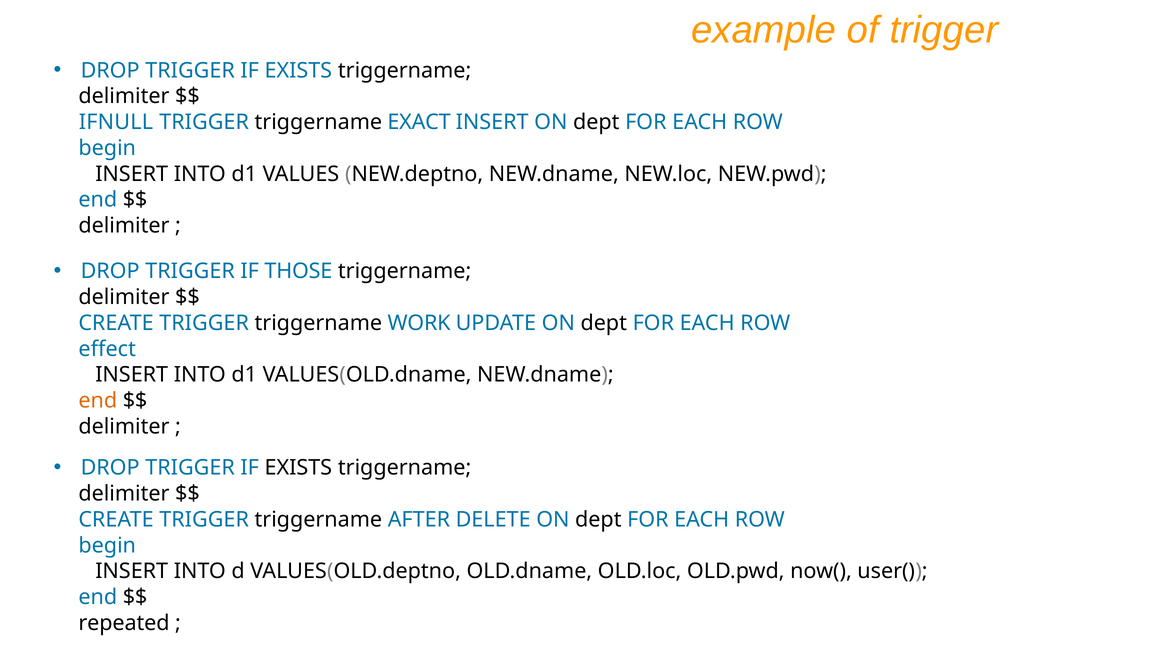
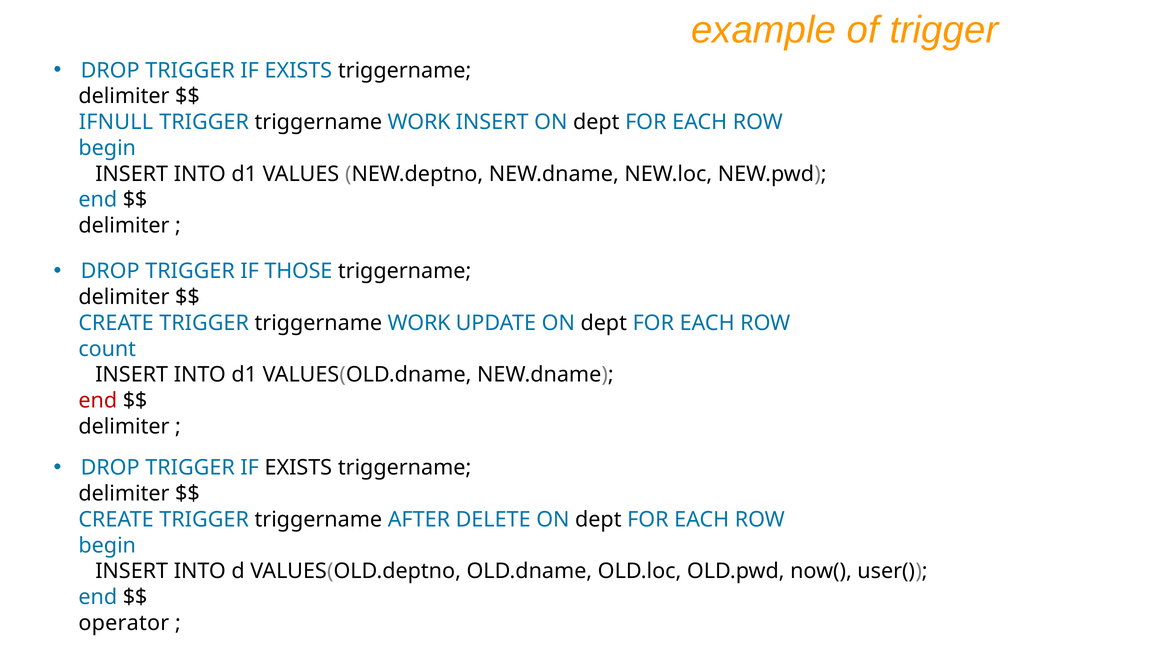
EXACT: EXACT -> WORK (419, 122)
effect: effect -> count (107, 349)
end colour: orange -> red (98, 401)
repeated: repeated -> operator (124, 624)
